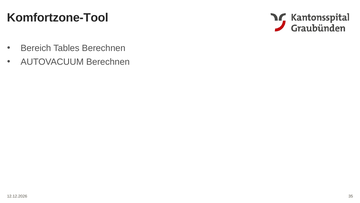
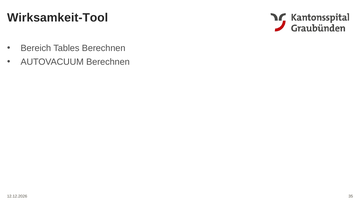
Komfortzone-Tool: Komfortzone-Tool -> Wirksamkeit-Tool (58, 18)
